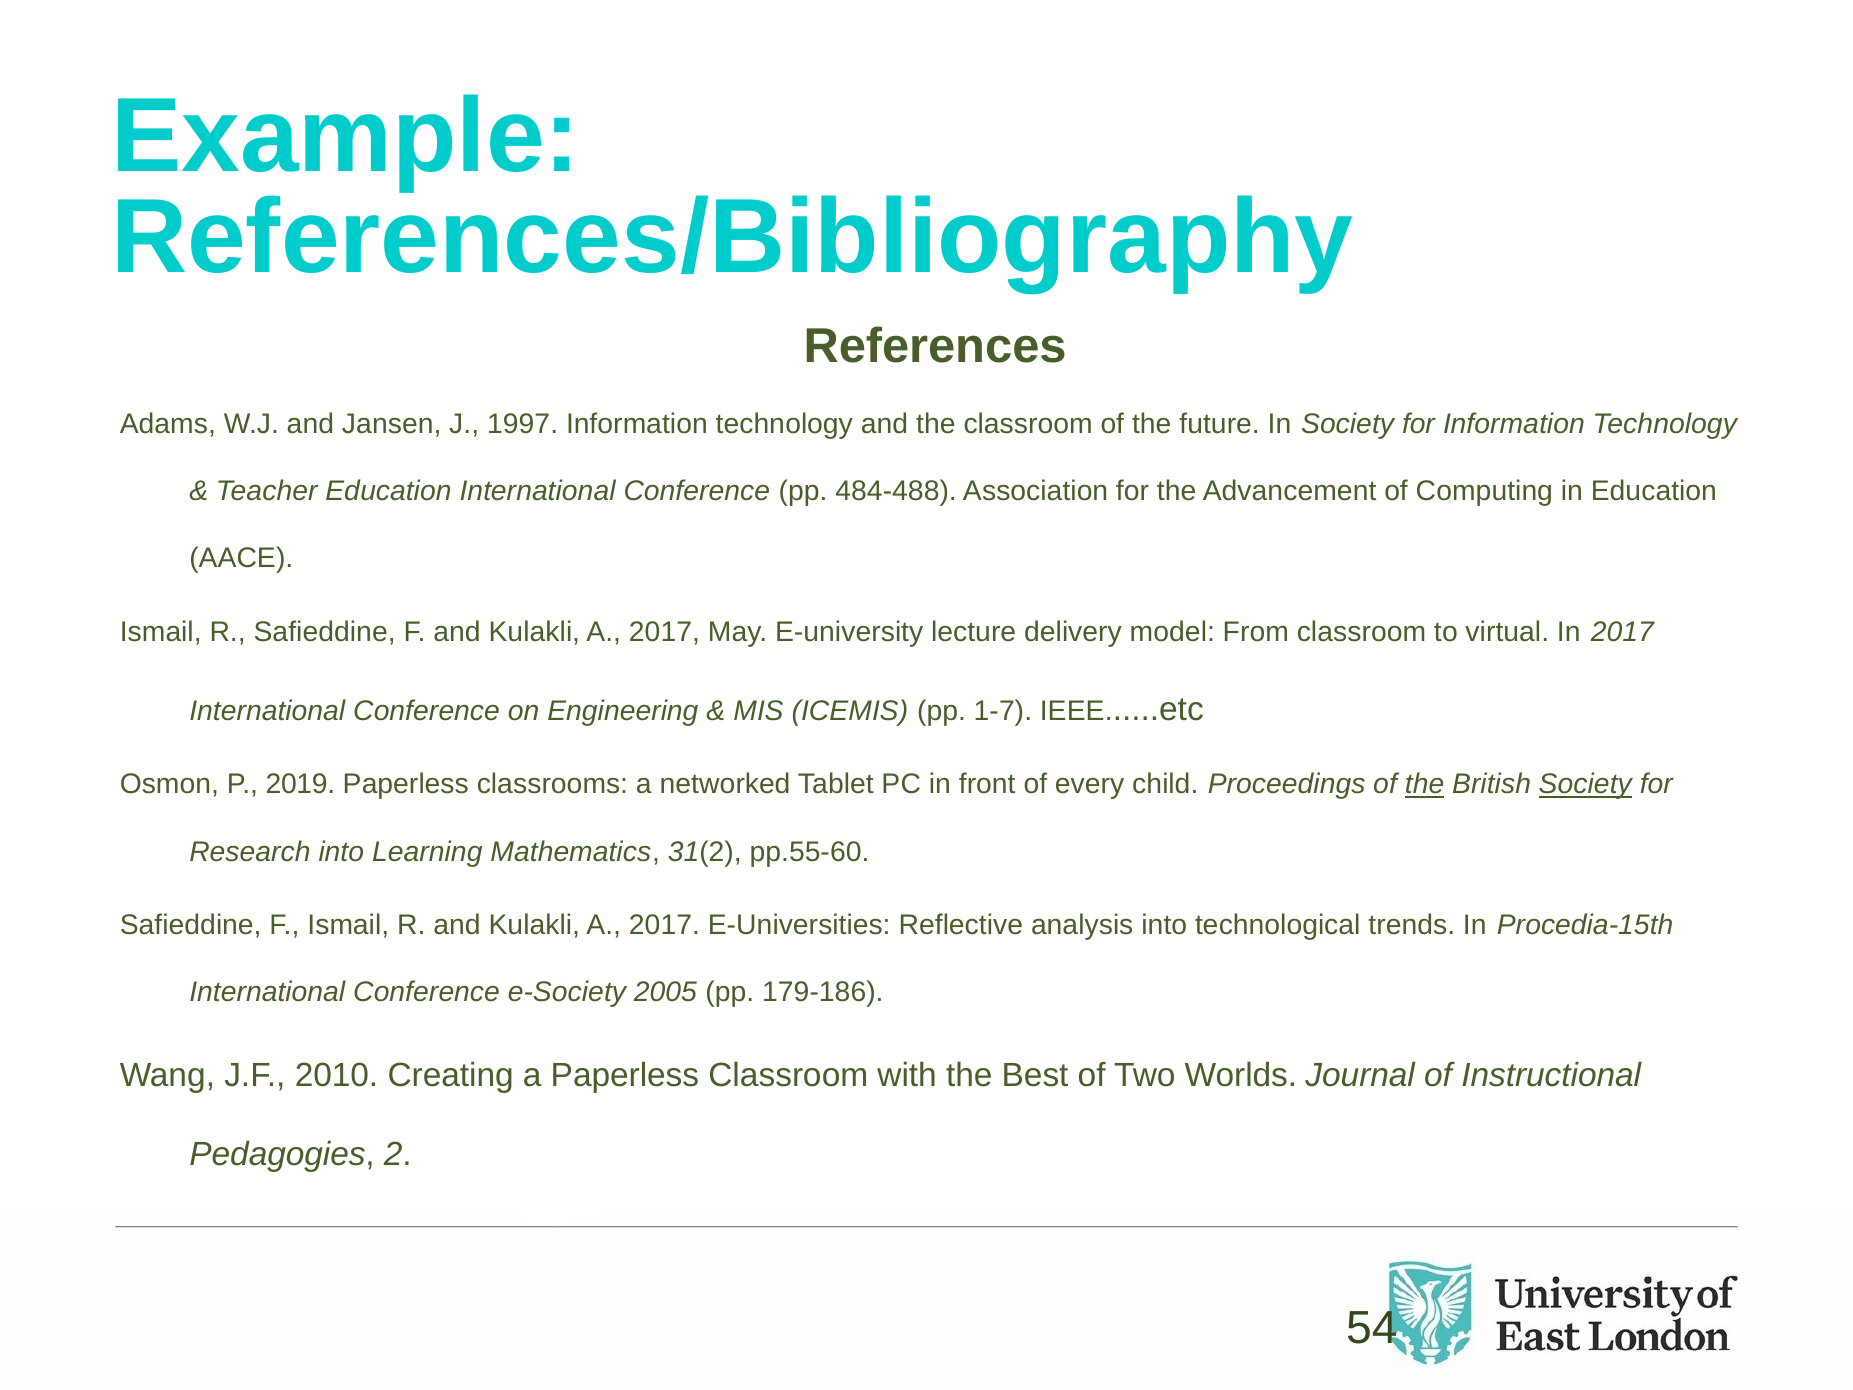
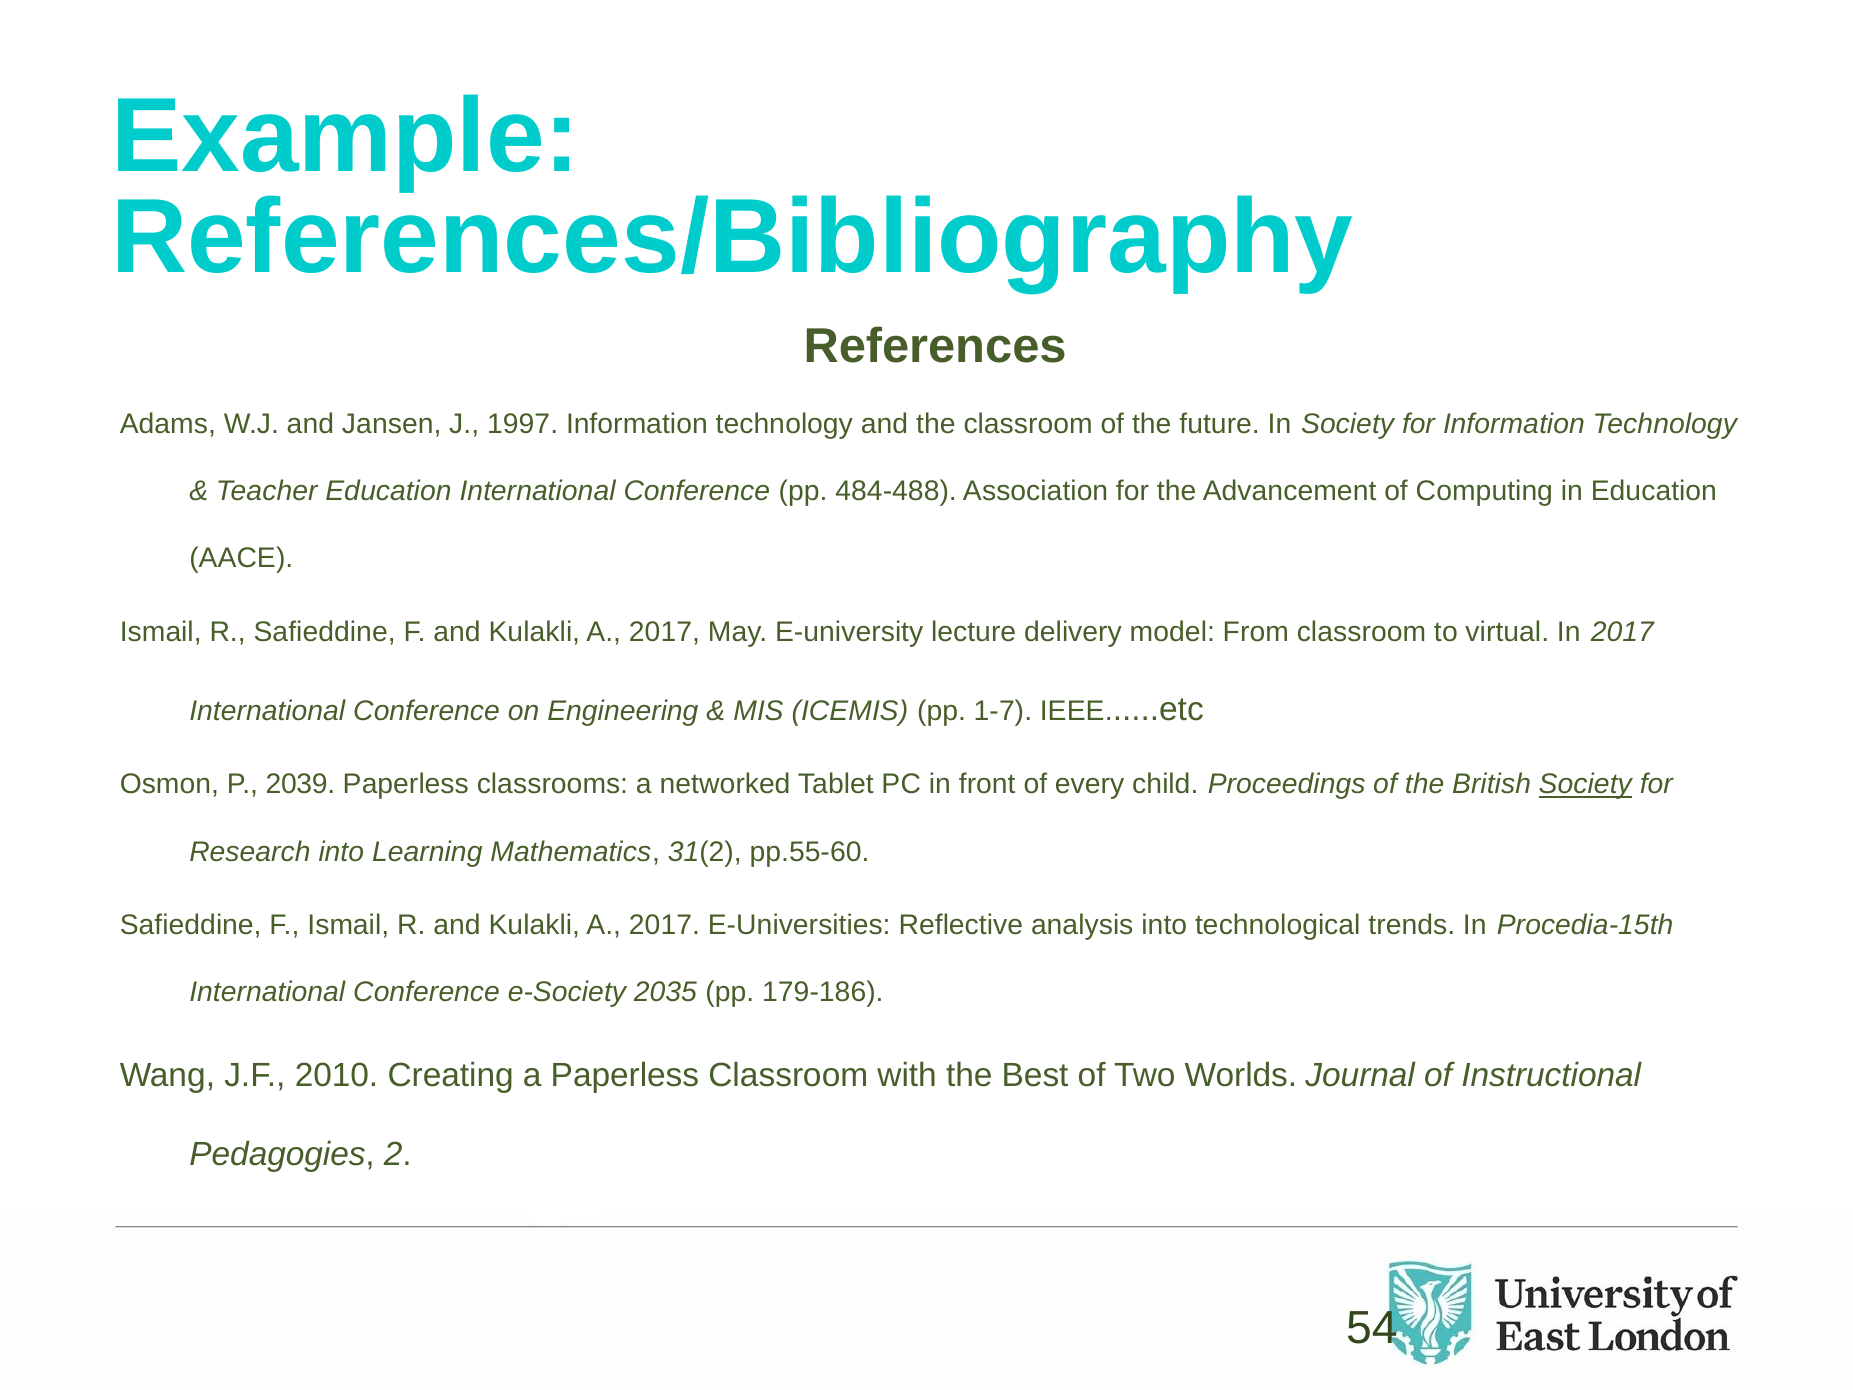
2019: 2019 -> 2039 (300, 784)
the underline: present -> none (1425, 784)
2005: 2005 -> 2035 (665, 992)
